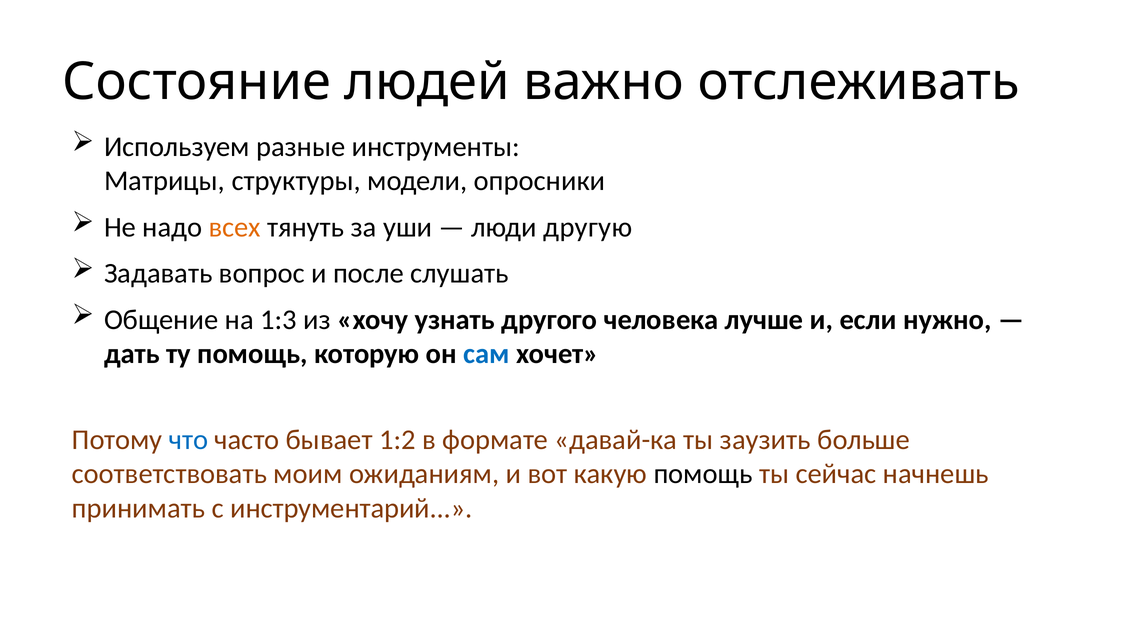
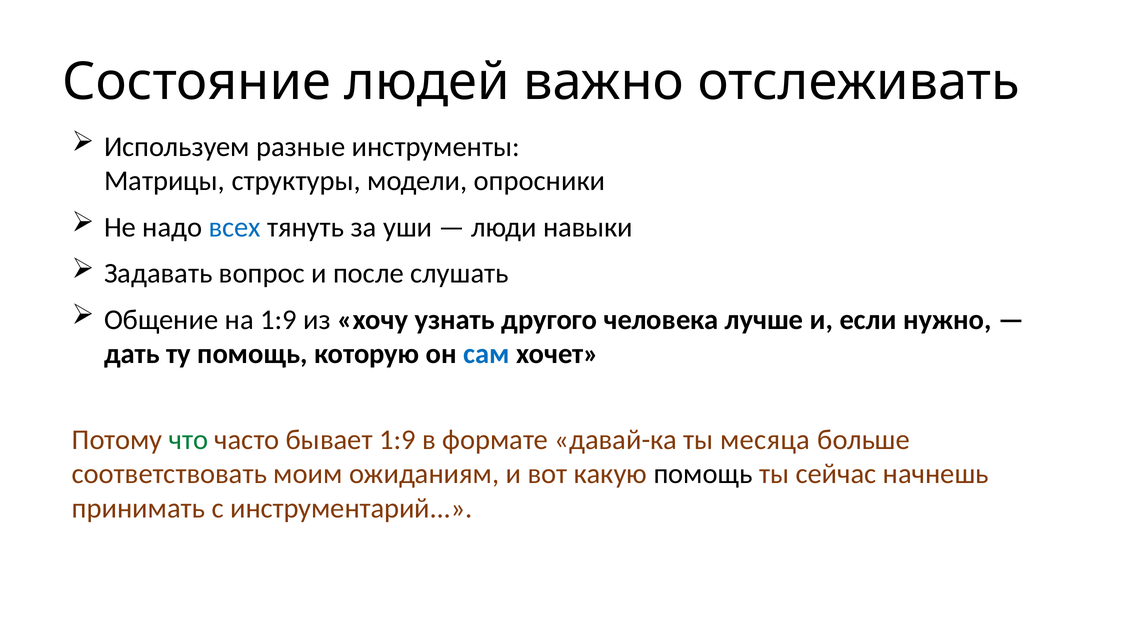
всех colour: orange -> blue (235, 227)
другую: другую -> навыки (588, 227)
на 1:3: 1:3 -> 1:9 (278, 320)
что colour: blue -> green (188, 440)
бывает 1:2: 1:2 -> 1:9 (397, 440)
заузить: заузить -> месяца (765, 440)
